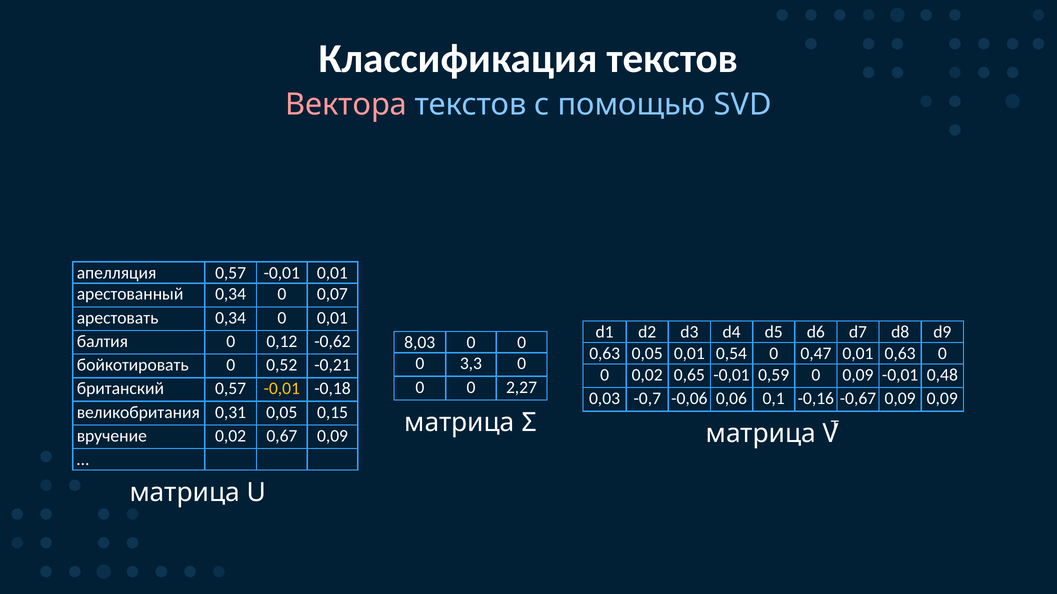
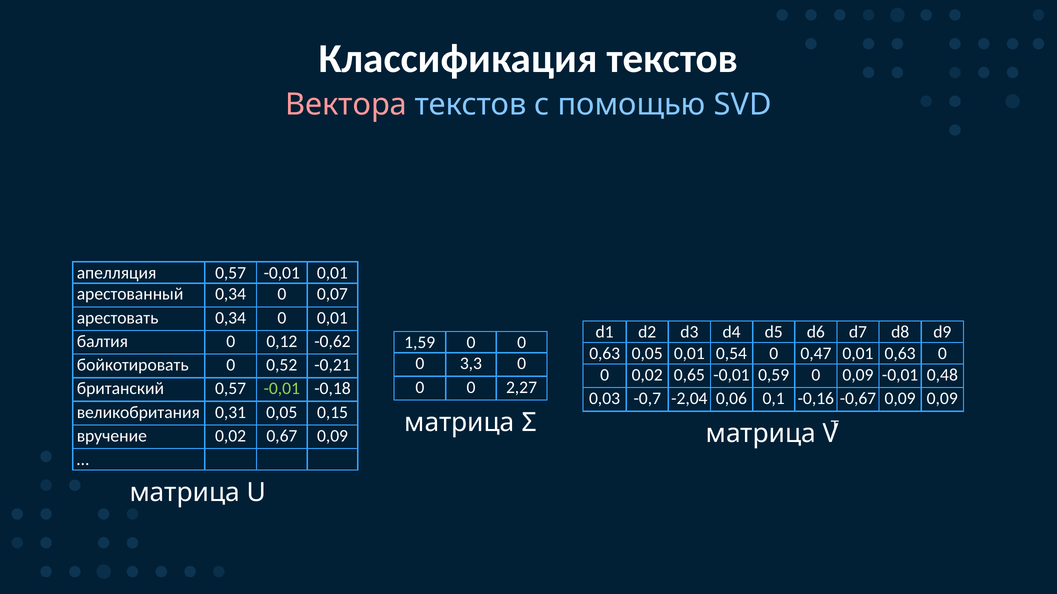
8,03: 8,03 -> 1,59 (420, 343)
-0,01 colour: yellow -> light green (282, 389)
-0,06: -0,06 -> -2,04 (689, 399)
